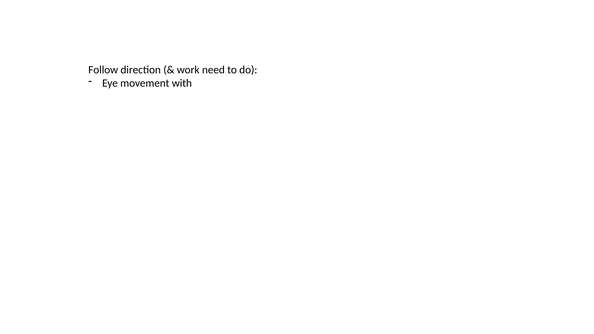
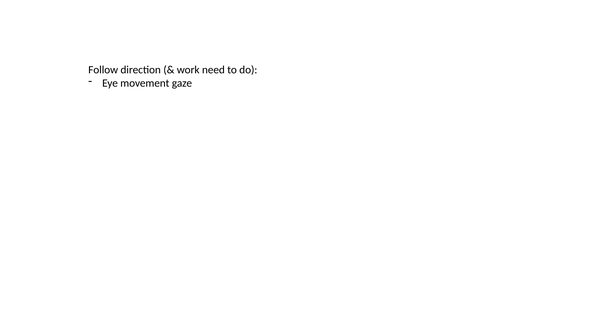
with: with -> gaze (182, 83)
